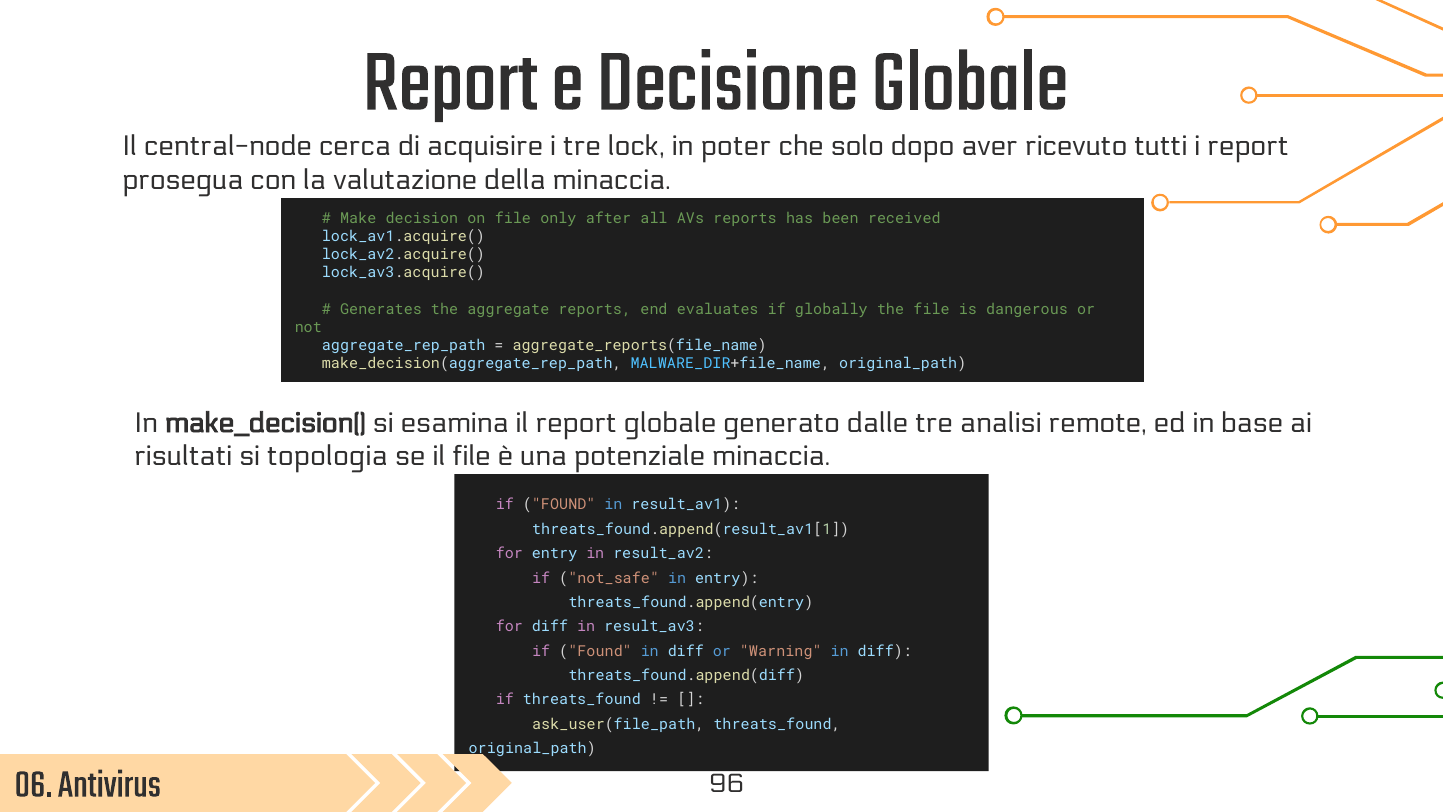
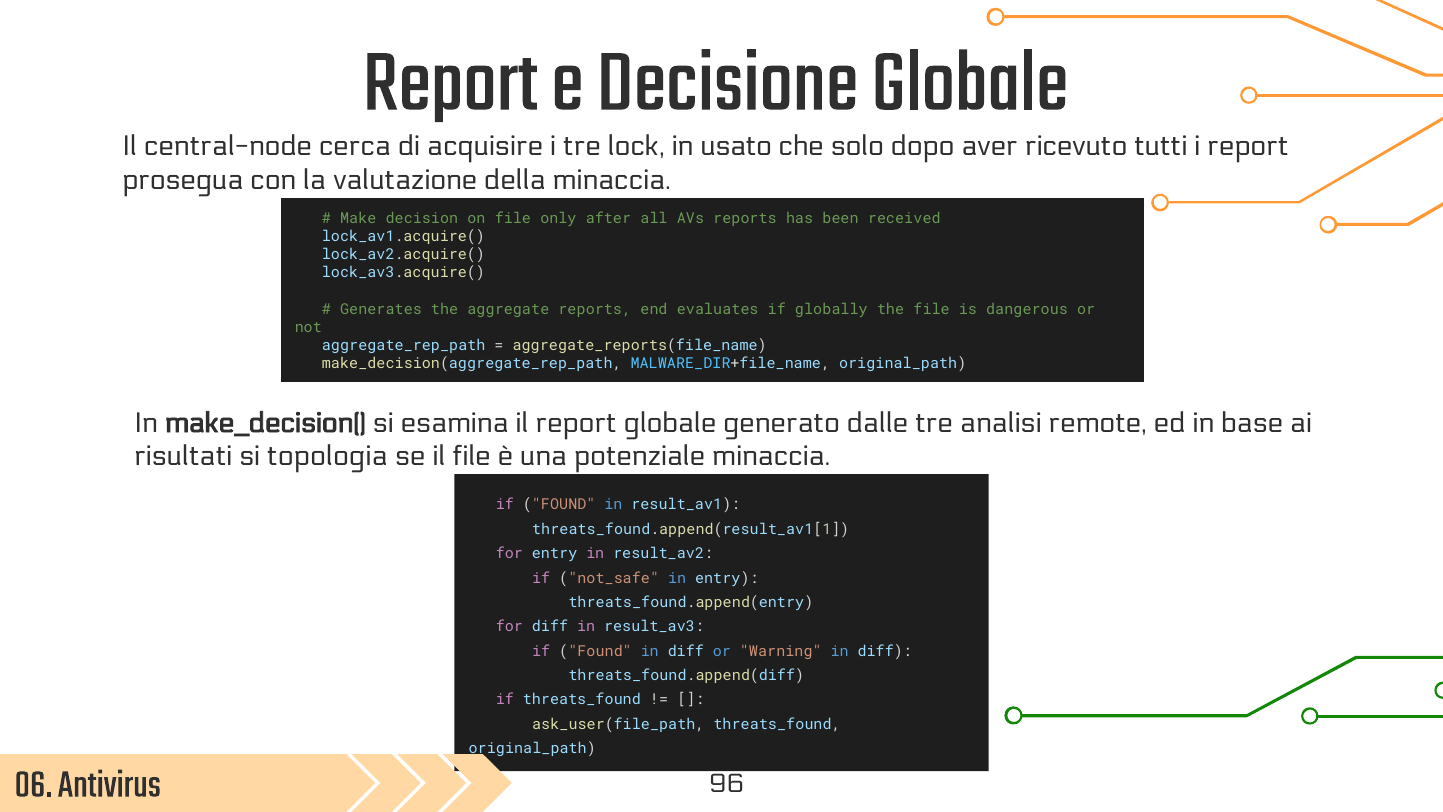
poter: poter -> usato (736, 146)
